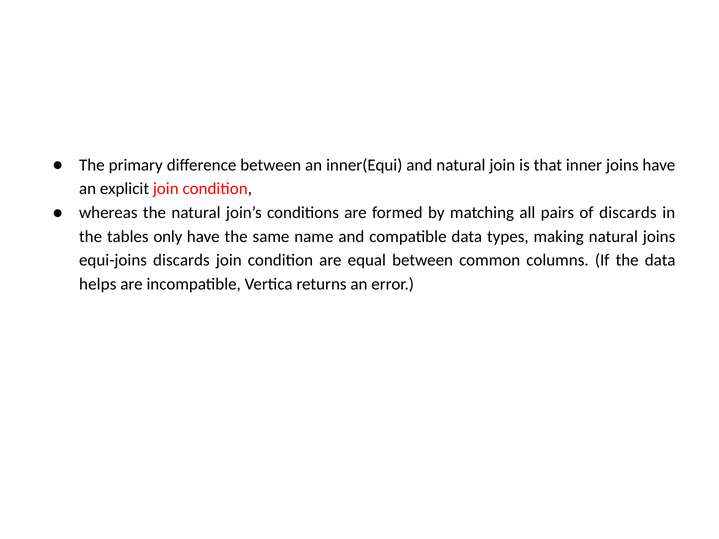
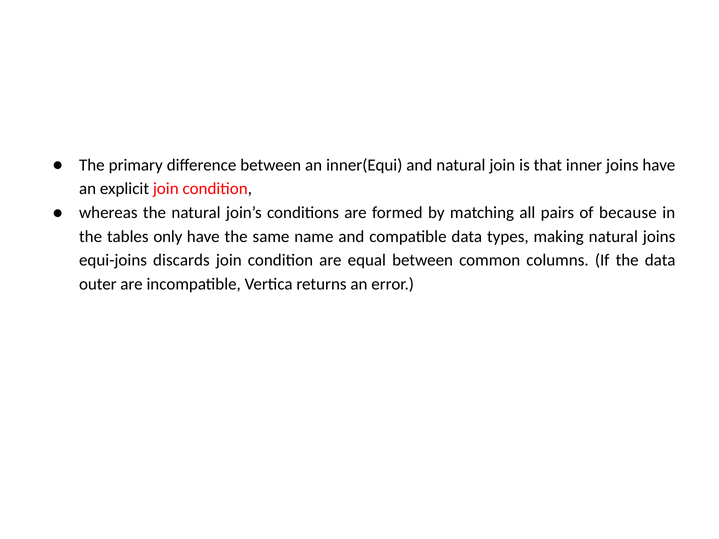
of discards: discards -> because (628, 213)
helps: helps -> outer (98, 284)
